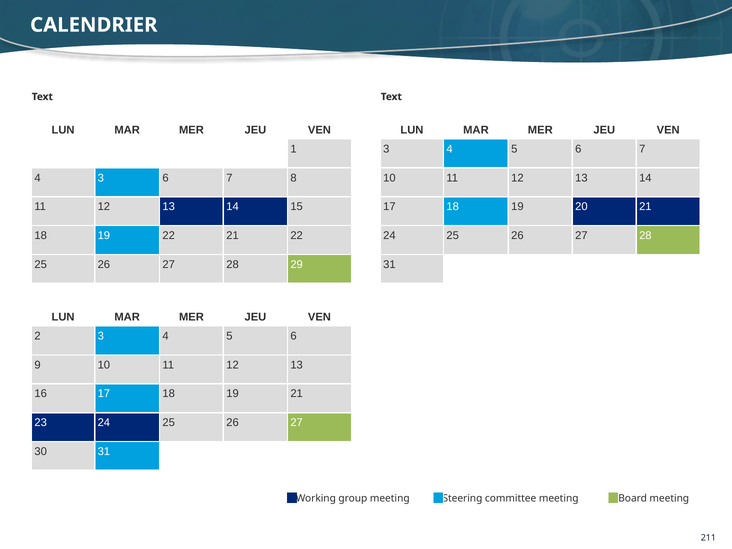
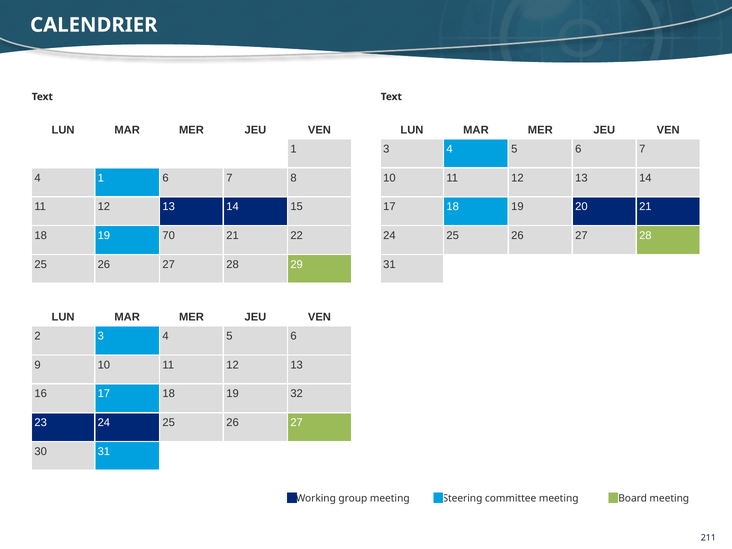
4 3: 3 -> 1 (101, 178)
19 22: 22 -> 70 (169, 236)
19 21: 21 -> 32 (297, 394)
